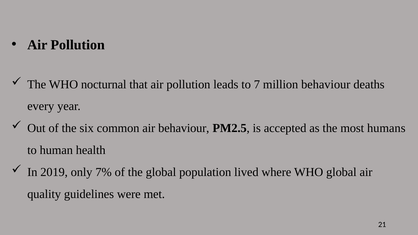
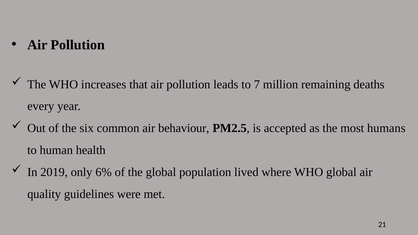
nocturnal: nocturnal -> increases (104, 84)
million behaviour: behaviour -> remaining (326, 84)
7%: 7% -> 6% (104, 172)
